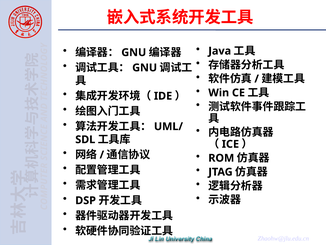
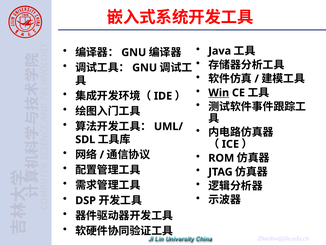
Win underline: none -> present (219, 93)
